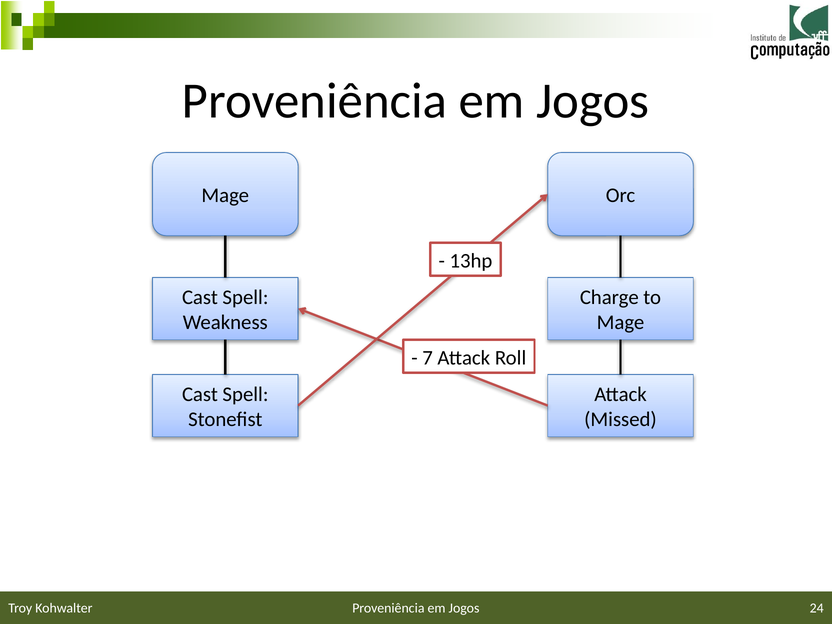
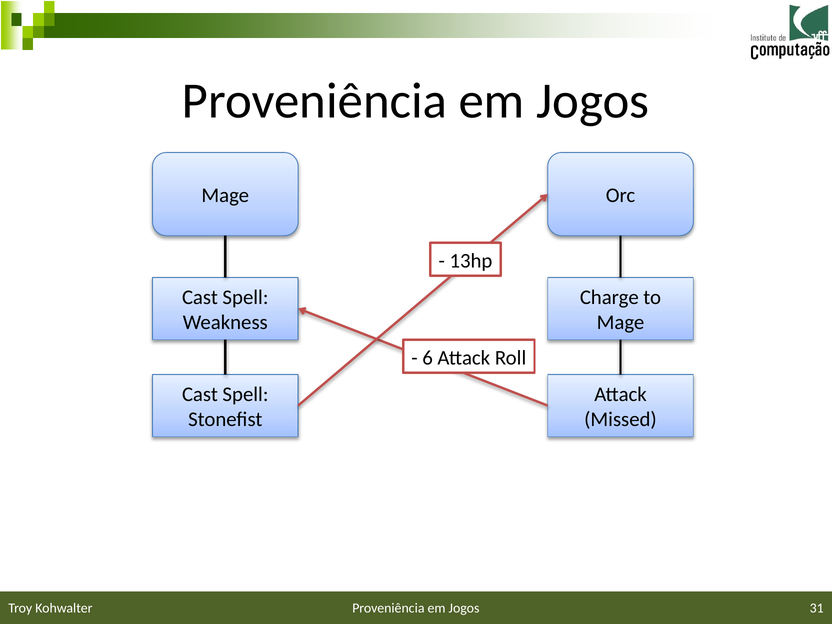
7: 7 -> 6 (428, 358)
24: 24 -> 31 (817, 608)
